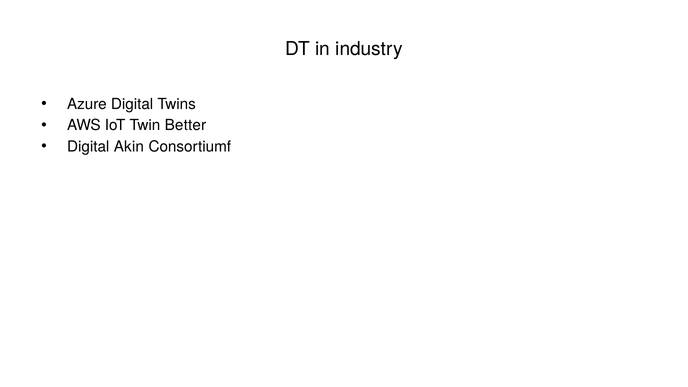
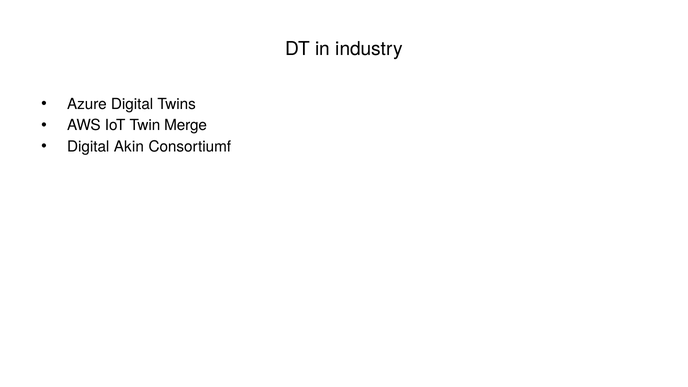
Better: Better -> Merge (186, 125)
